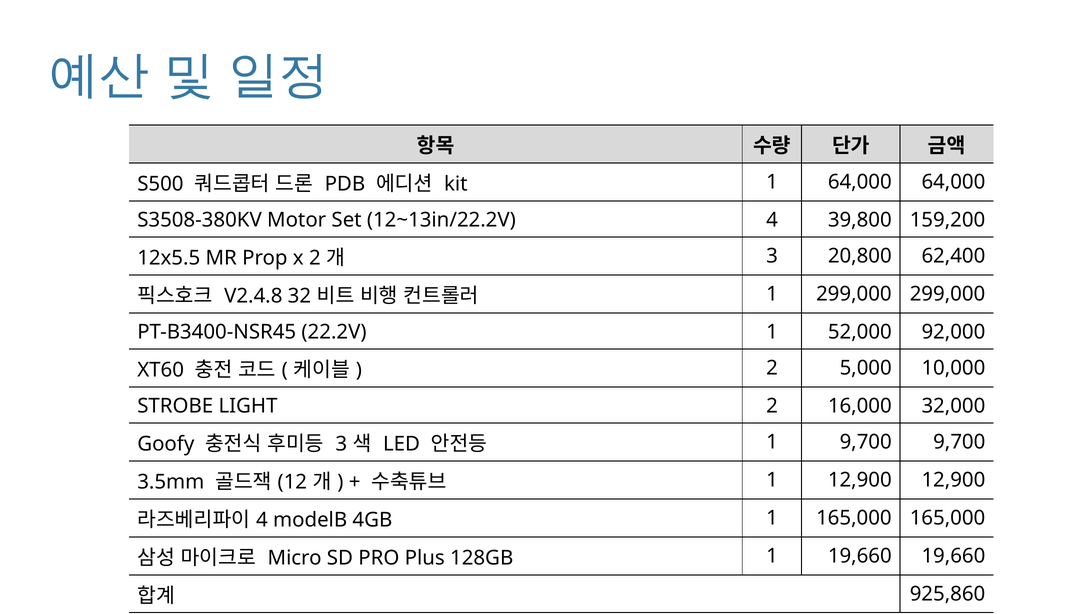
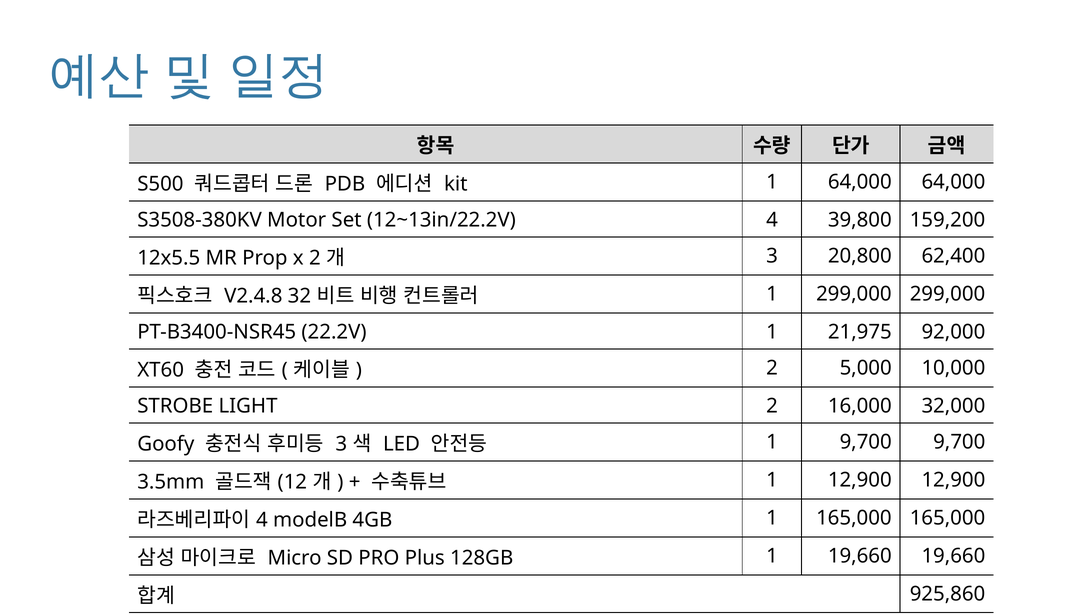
52,000: 52,000 -> 21,975 (860, 332)
